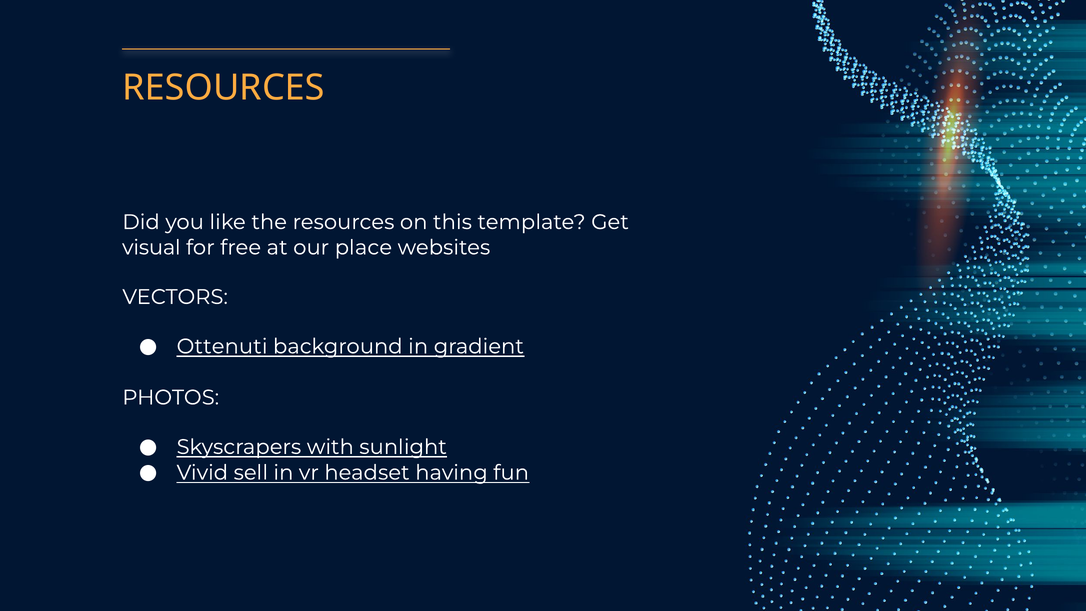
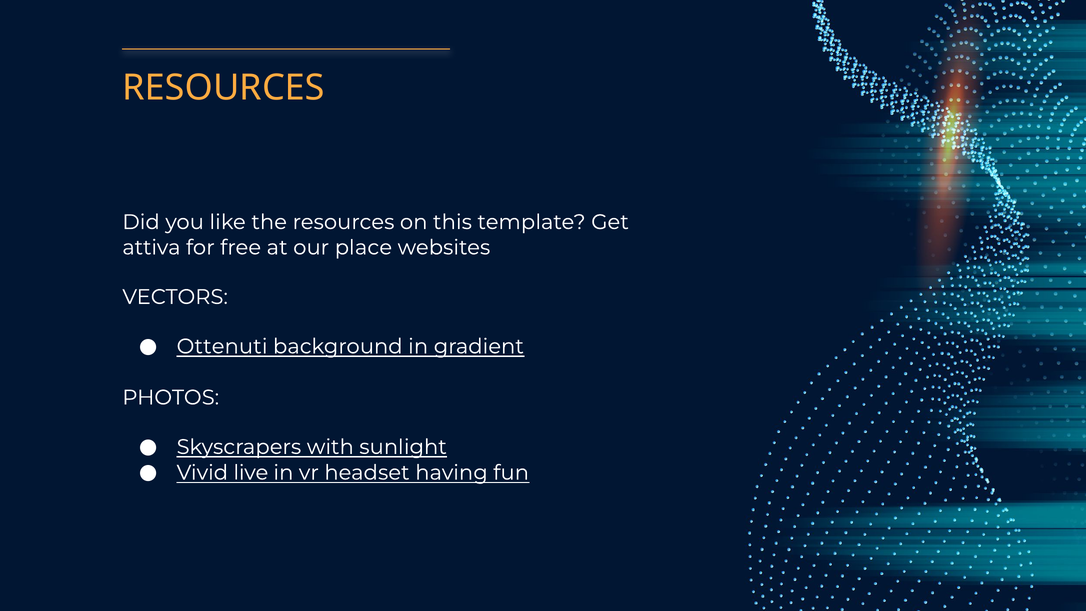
visual: visual -> attiva (151, 247)
sell: sell -> live (251, 473)
